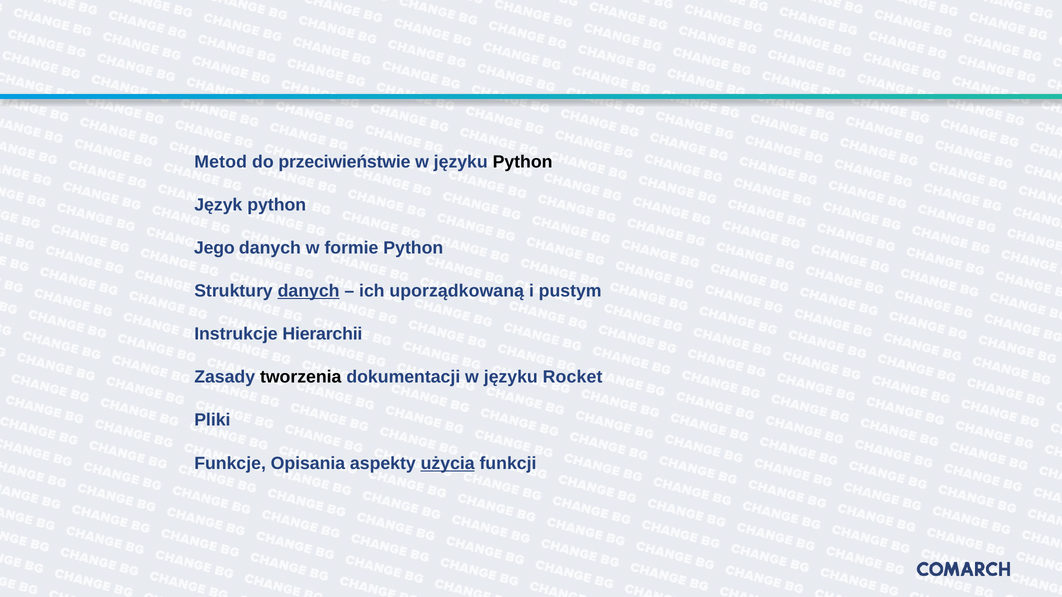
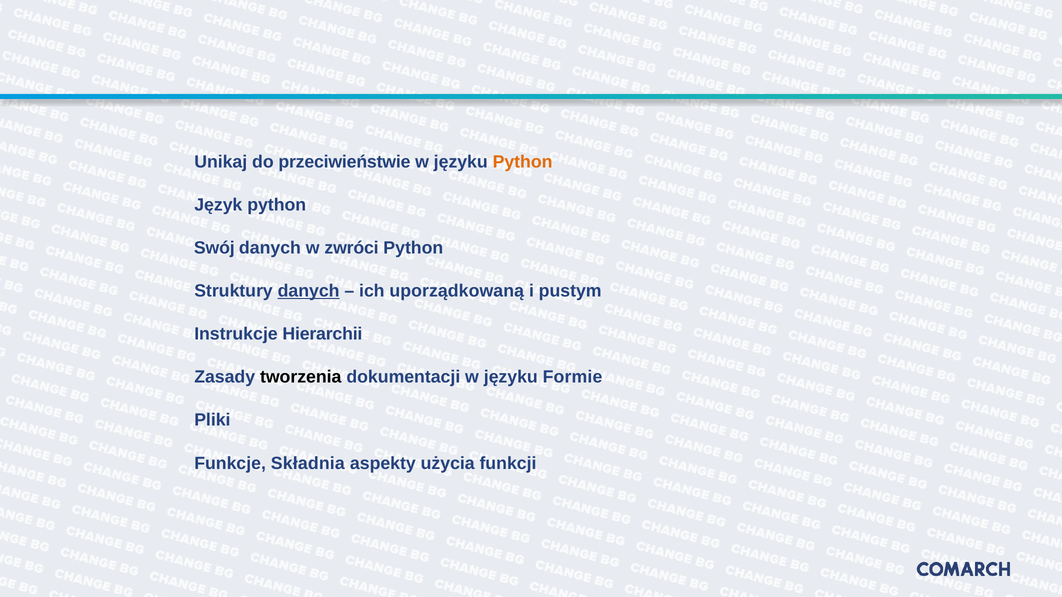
Metod: Metod -> Unikaj (221, 162)
Python colour: black -> orange (523, 162)
Jego: Jego -> Swój (214, 248)
formie: formie -> zwróci (352, 248)
Rocket: Rocket -> Formie (573, 377)
Opisania: Opisania -> Składnia (308, 463)
użycia underline: present -> none (448, 463)
